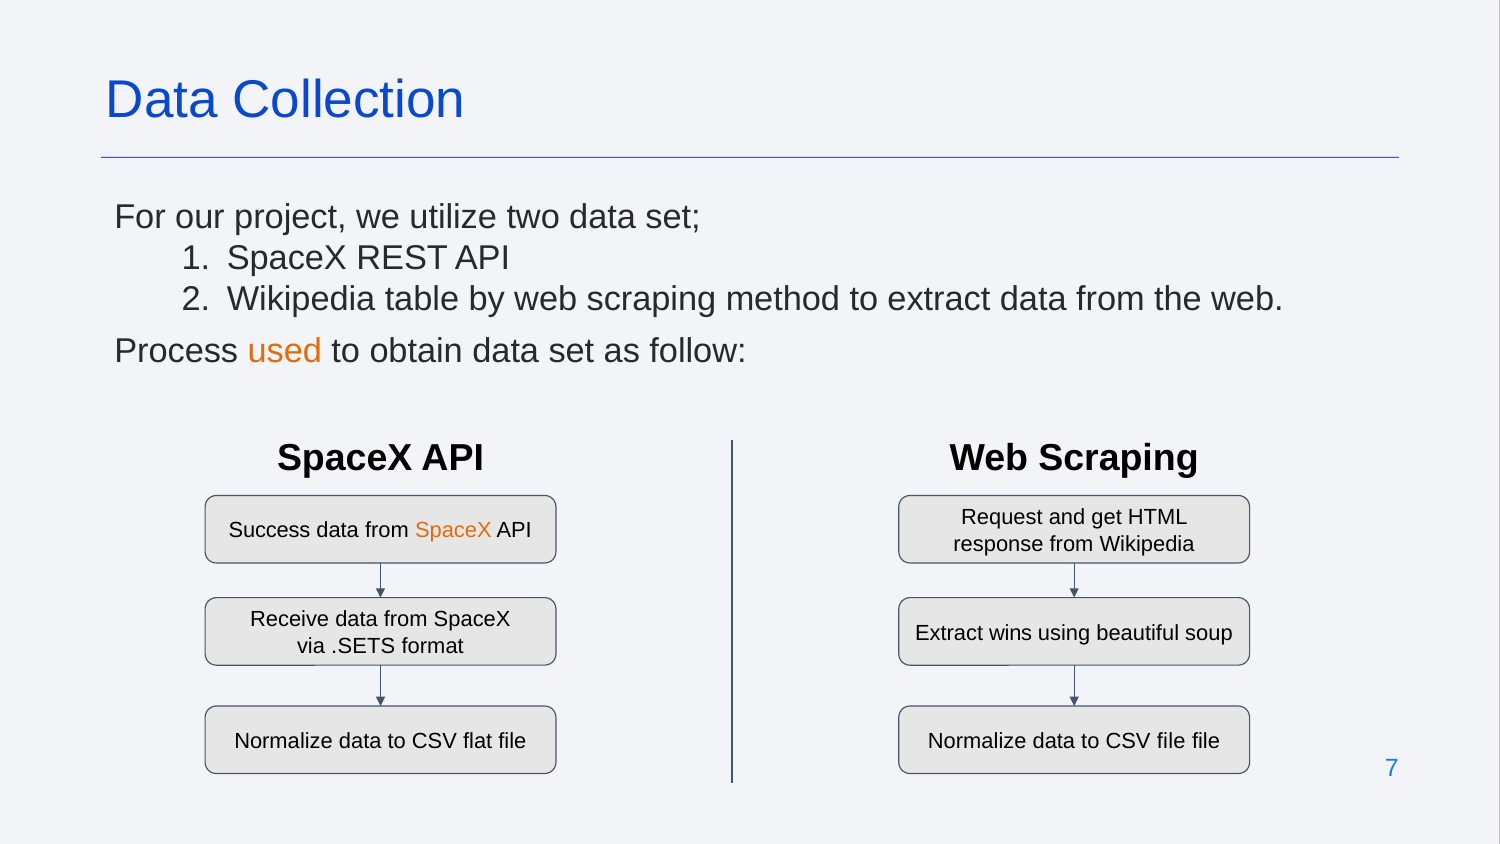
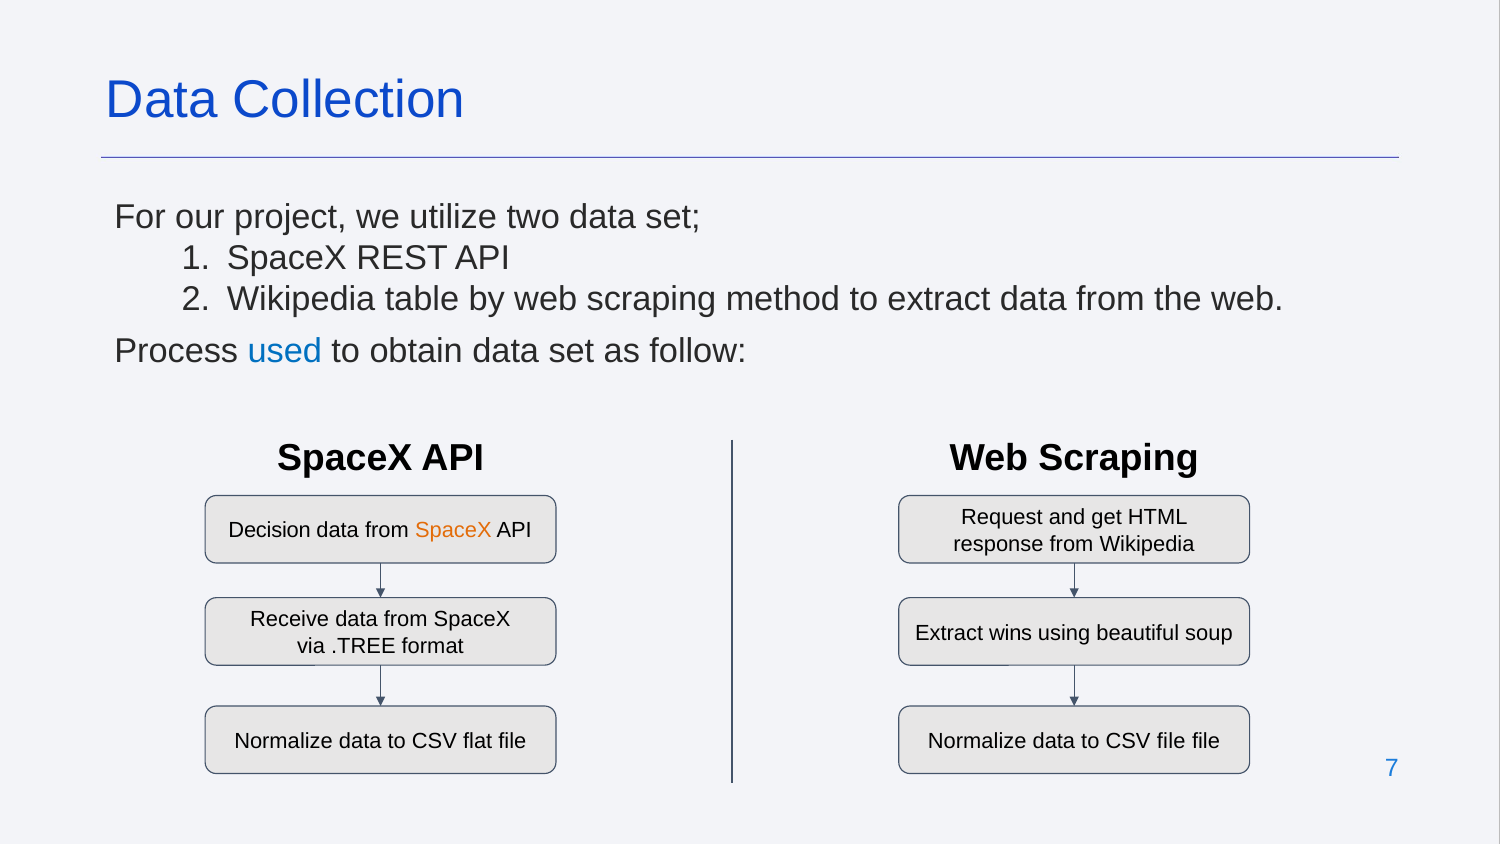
used colour: orange -> blue (285, 351)
Success: Success -> Decision (270, 531)
.SETS: .SETS -> .TREE (363, 646)
